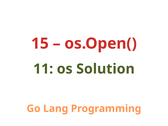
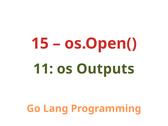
Solution: Solution -> Outputs (105, 69)
